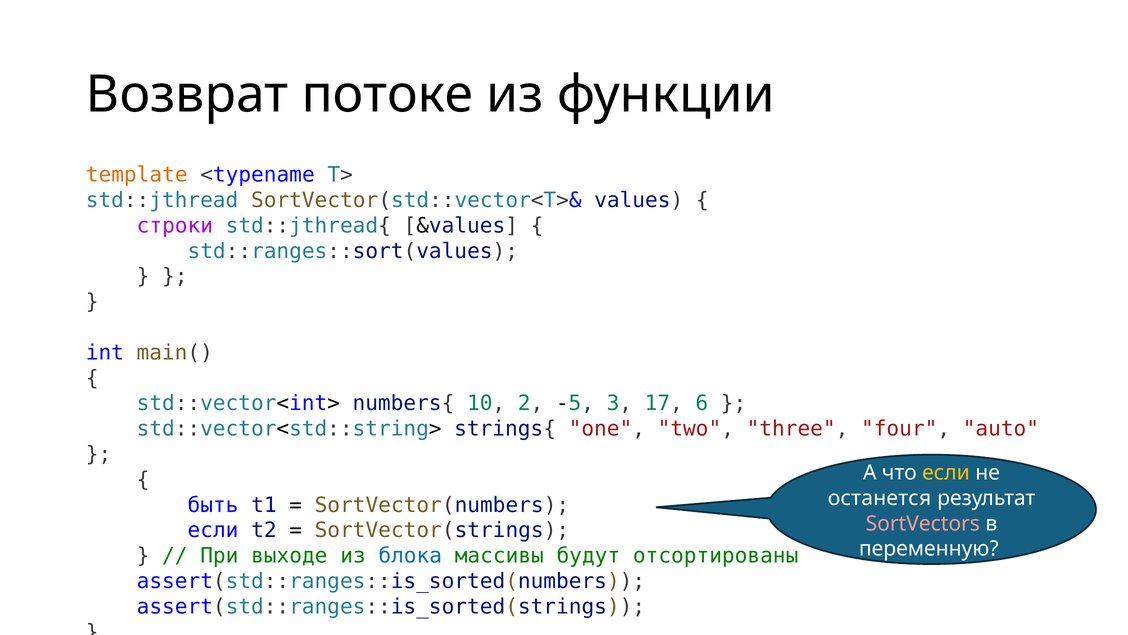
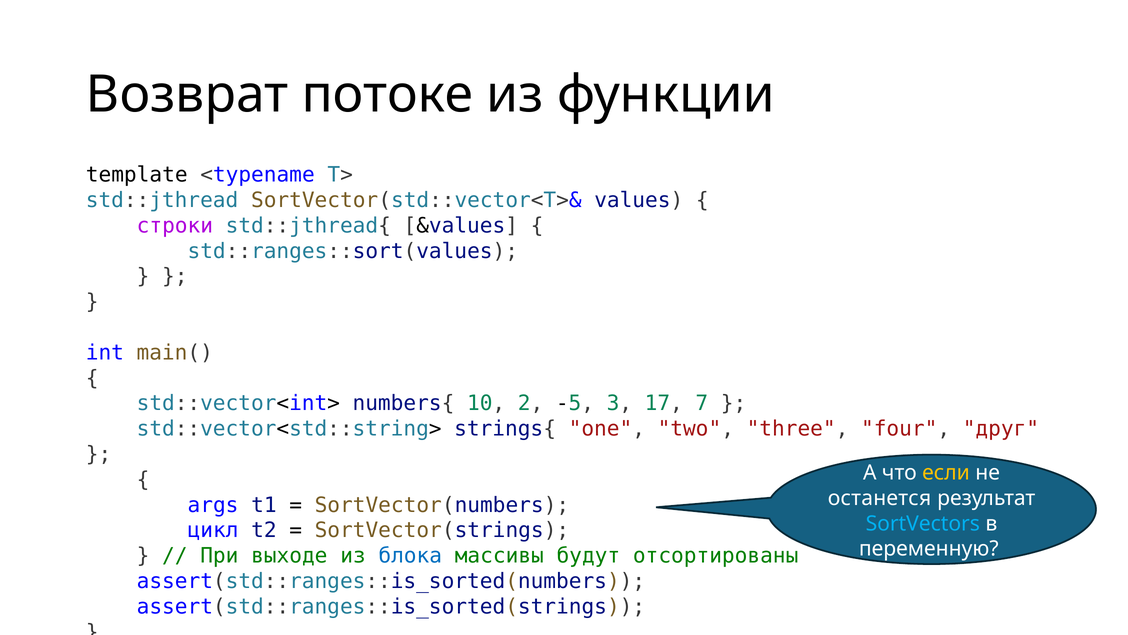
template colour: orange -> black (137, 175)
6: 6 -> 7 (702, 403)
auto: auto -> друг (1001, 429)
быть: быть -> args (213, 505)
SortVectors colour: pink -> light blue (923, 523)
если: если -> цикл (213, 530)
